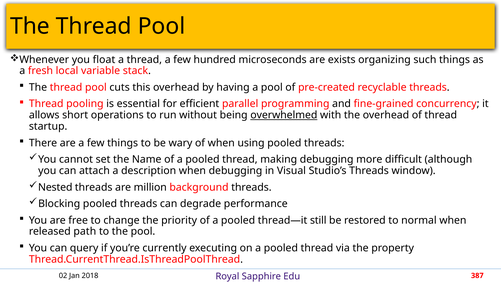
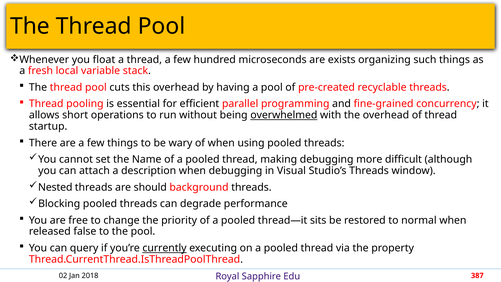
million: million -> should (150, 187)
still: still -> sits (318, 220)
path: path -> false (85, 231)
currently underline: none -> present (164, 248)
